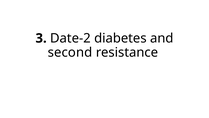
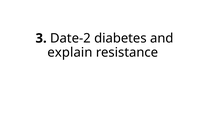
second: second -> explain (70, 52)
